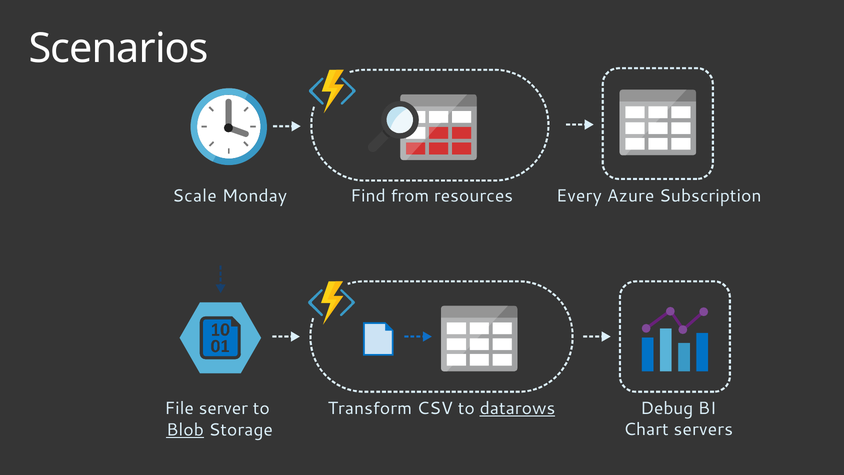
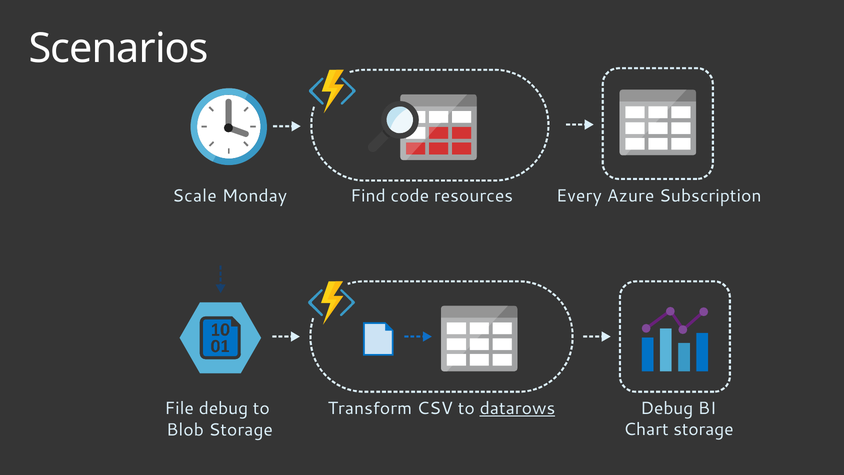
from: from -> code (410, 196)
File server: server -> debug (223, 408)
Chart servers: servers -> storage (703, 429)
Blob underline: present -> none (185, 429)
